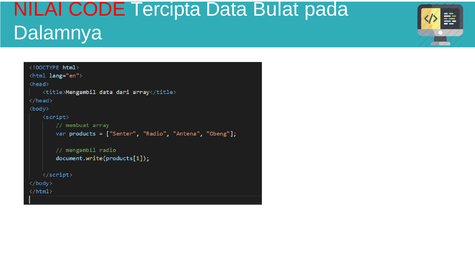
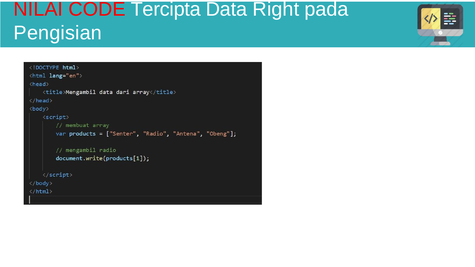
Bulat: Bulat -> Right (276, 9)
Dalamnya: Dalamnya -> Pengisian (58, 33)
